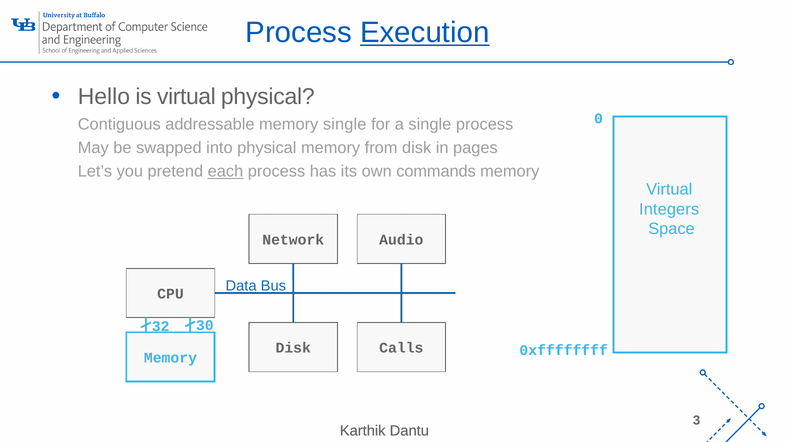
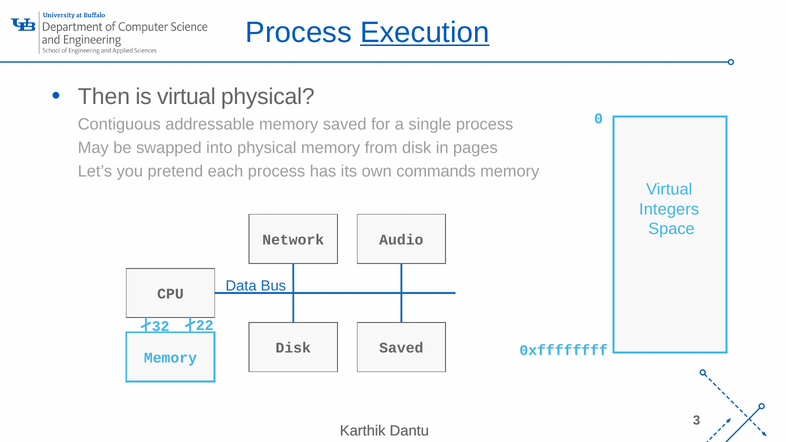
Hello: Hello -> Then (104, 97)
memory single: single -> saved (345, 124)
each underline: present -> none (226, 172)
30: 30 -> 22 (205, 325)
Calls: Calls -> Saved (401, 348)
